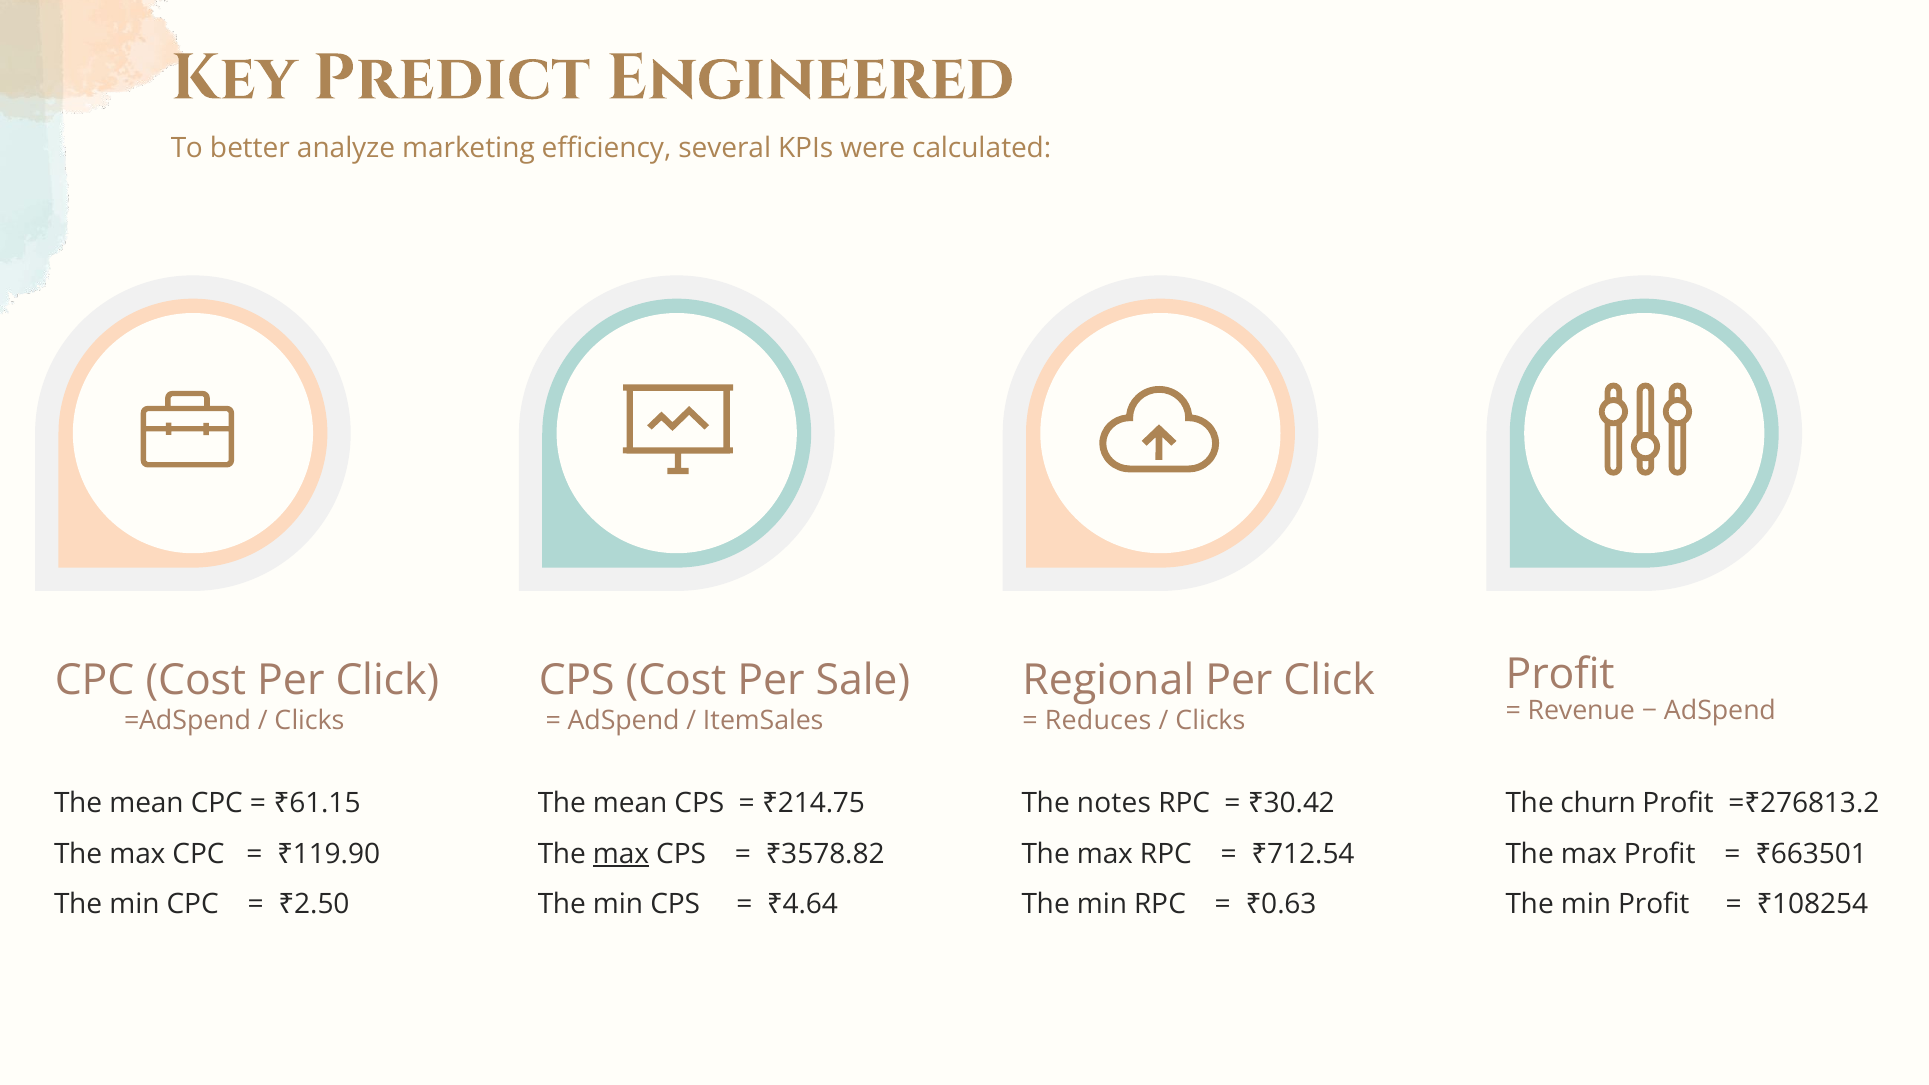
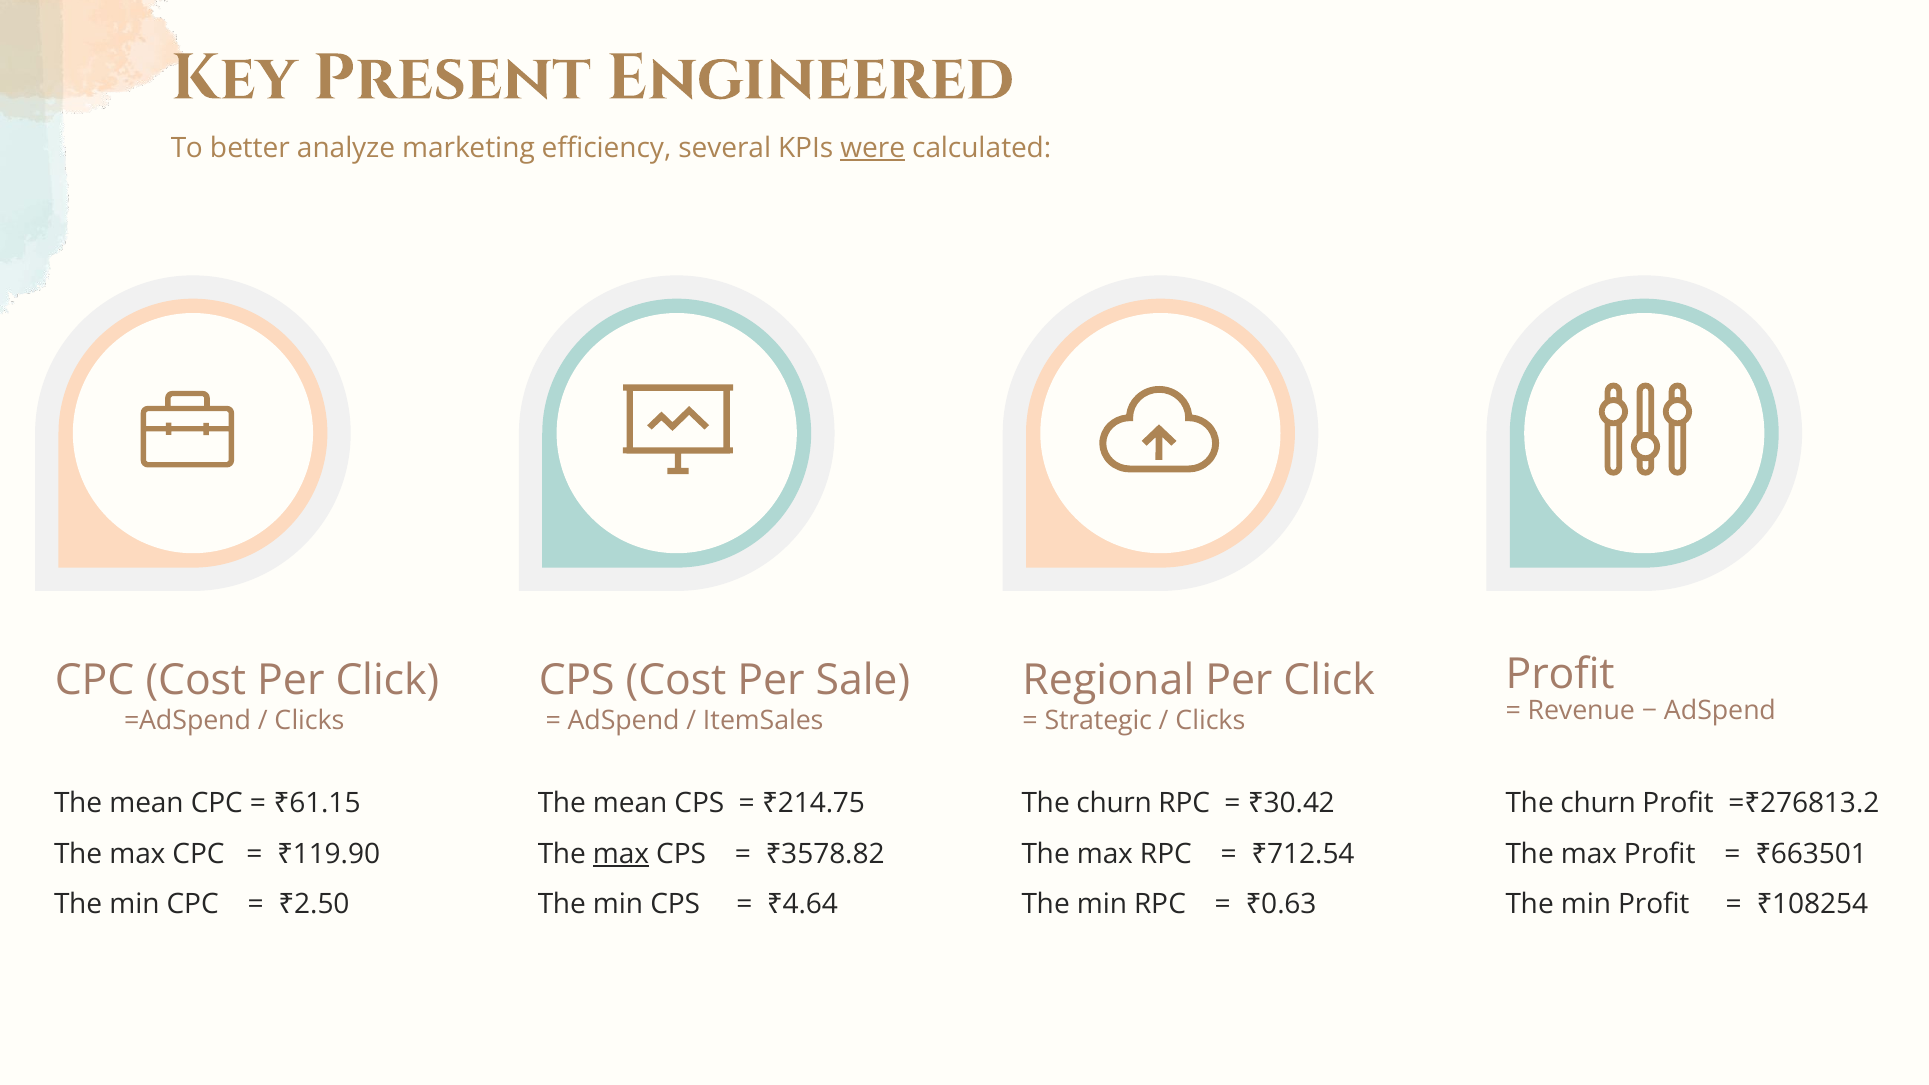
Predict: Predict -> Present (452, 77)
were underline: none -> present (873, 148)
Reduces: Reduces -> Strategic (1098, 721)
notes: notes -> churn (1114, 803)
